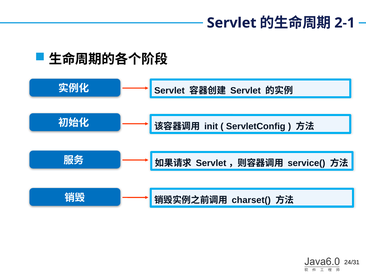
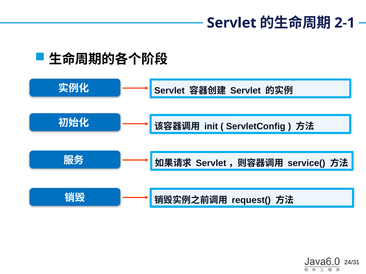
charset(: charset( -> request( (251, 200)
